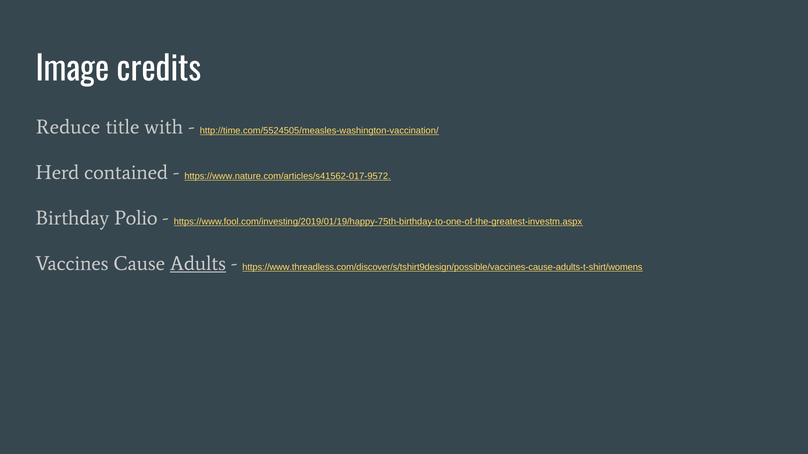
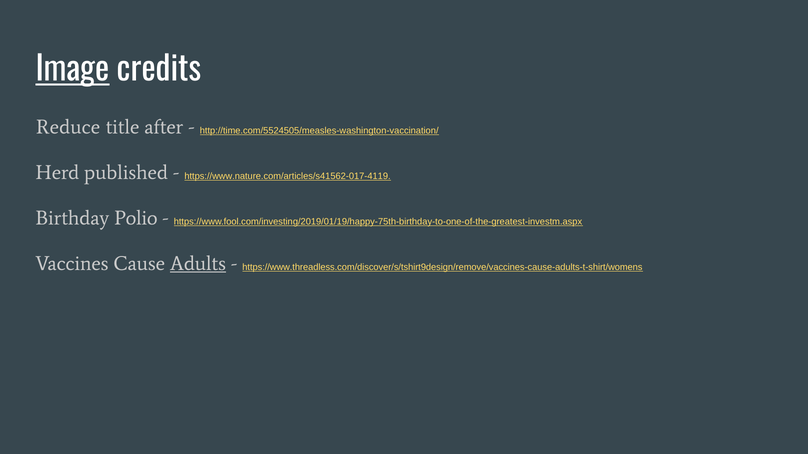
Image underline: none -> present (73, 70)
with: with -> after (164, 127)
contained: contained -> published (126, 173)
https://www.nature.com/articles/s41562-017-9572: https://www.nature.com/articles/s41562-017-9572 -> https://www.nature.com/articles/s41562-017-4119 (287, 176)
https://www.threadless.com/discover/s/tshirt9design/possible/vaccines-cause-adults-t-shirt/womens: https://www.threadless.com/discover/s/tshirt9design/possible/vaccines-cause-adults-t-shirt/womens -> https://www.threadless.com/discover/s/tshirt9design/remove/vaccines-cause-adults-t-shirt/womens (442, 267)
